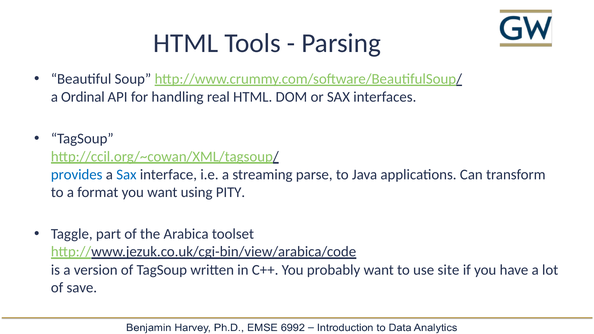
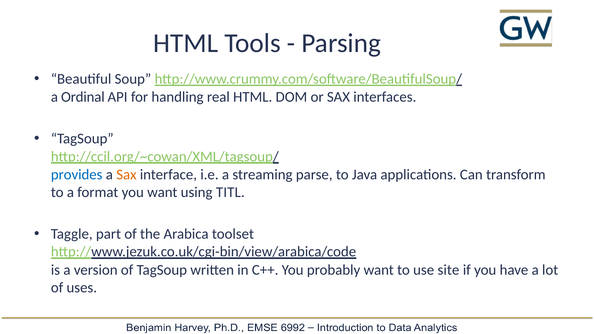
Sax colour: blue -> orange (126, 175)
PITY: PITY -> TITL (230, 192)
save: save -> uses (82, 288)
